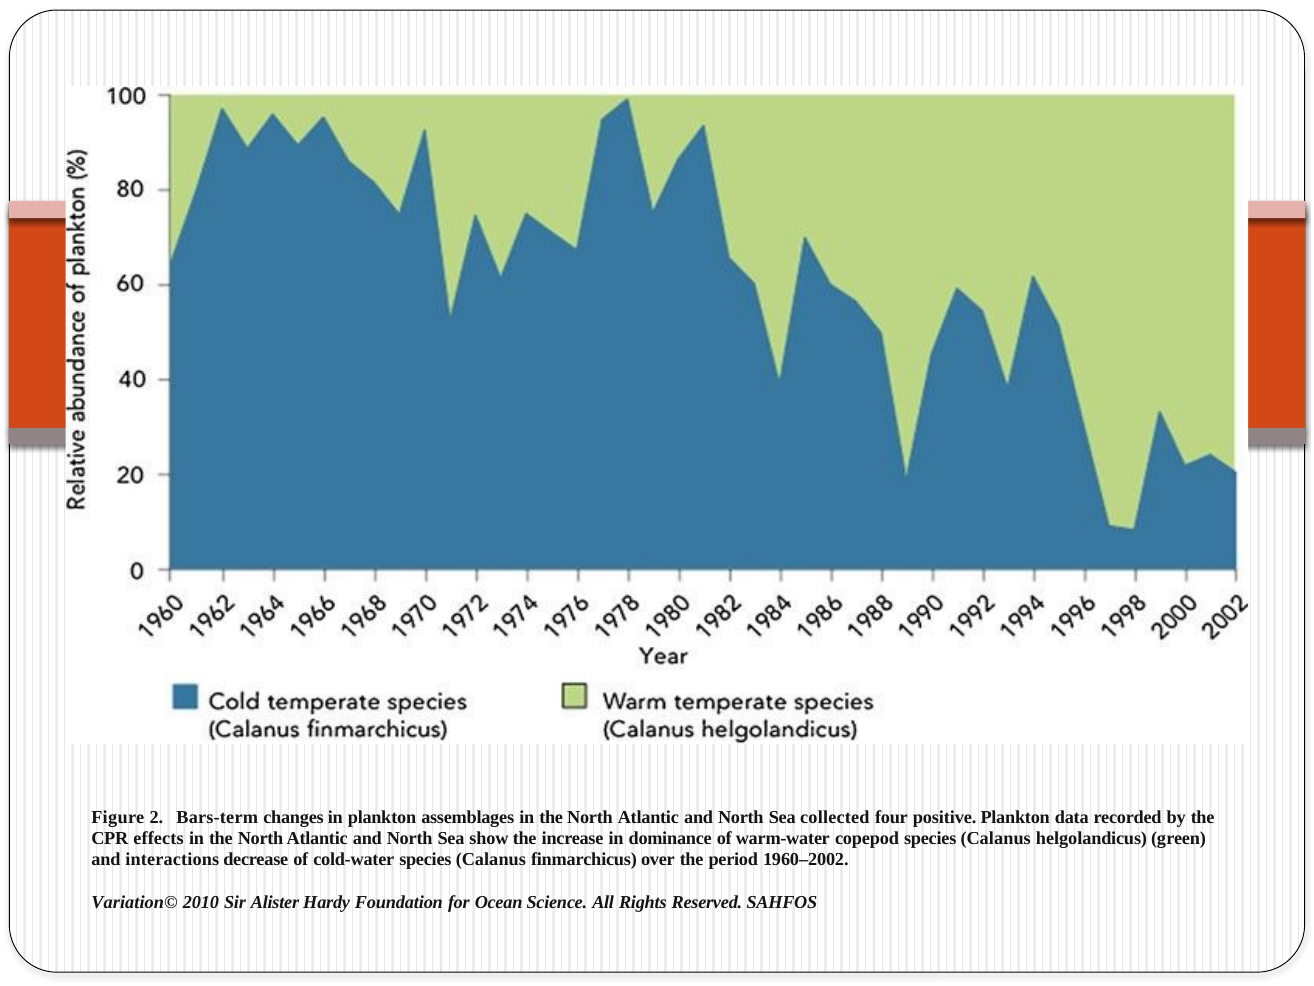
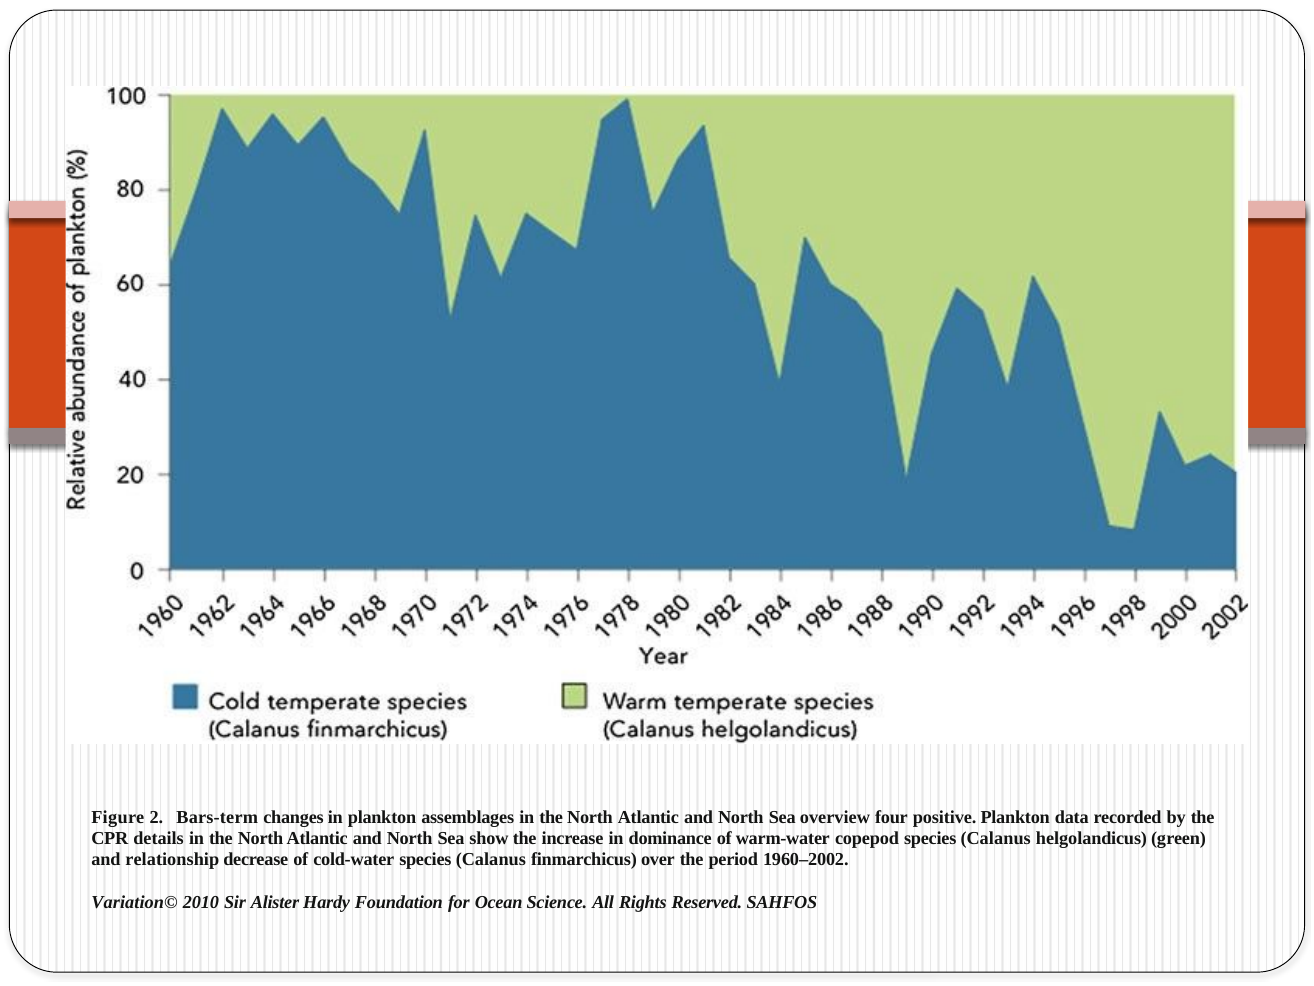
collected: collected -> overview (835, 817)
effects: effects -> details (159, 838)
interactions: interactions -> relationship (172, 859)
